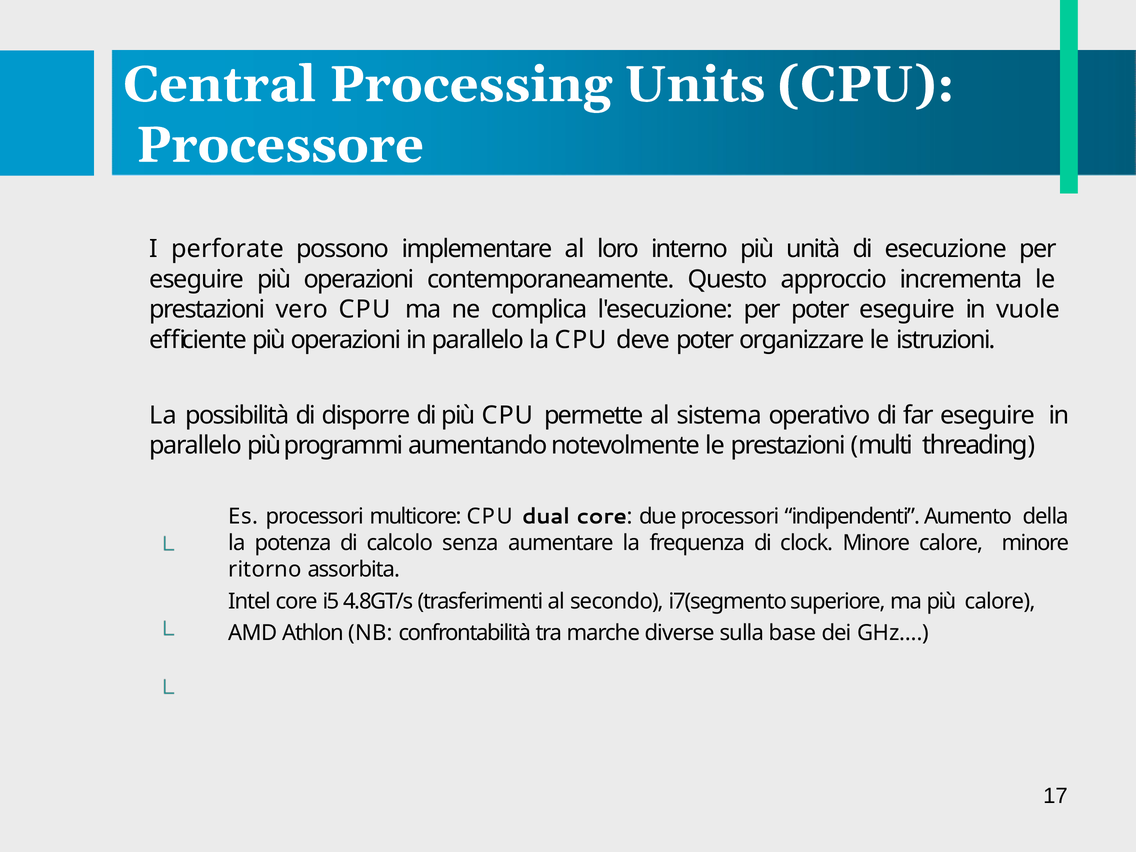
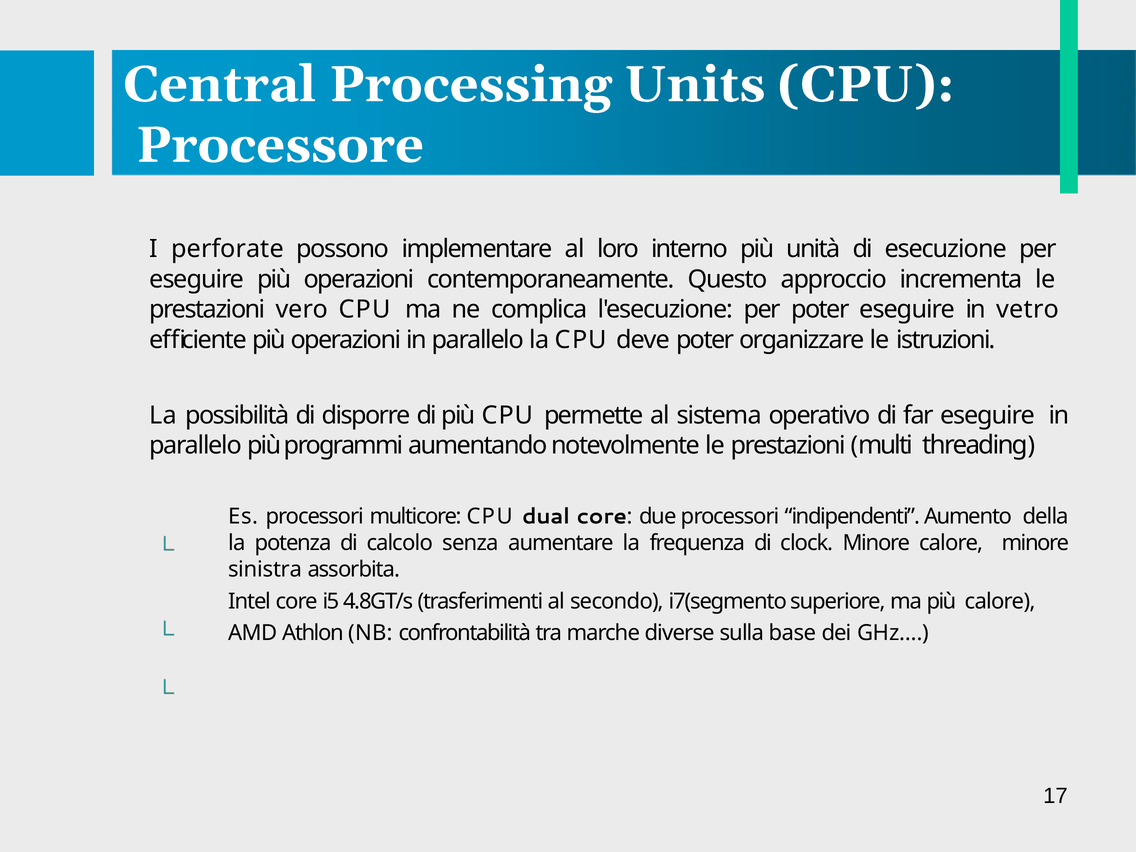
vuole: vuole -> vetro (1028, 309)
ritorno: ritorno -> sinistra (265, 569)
